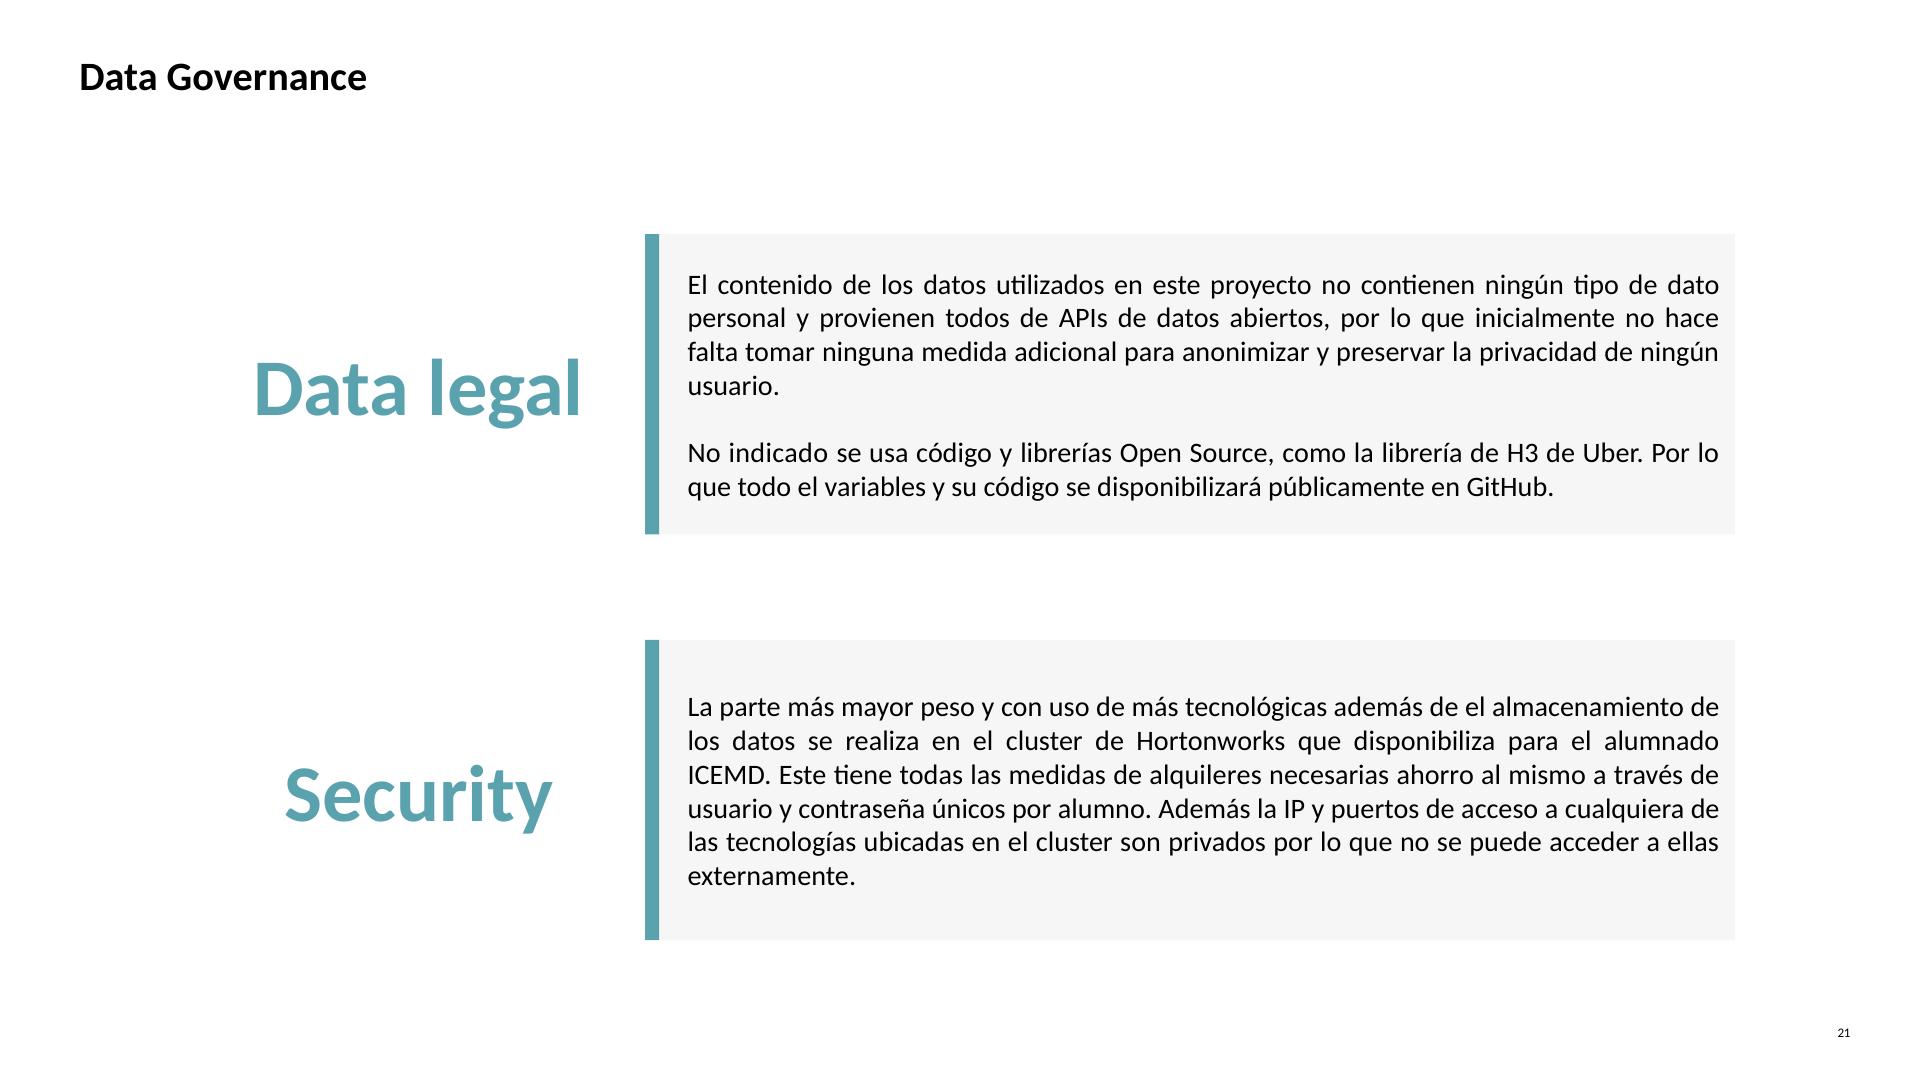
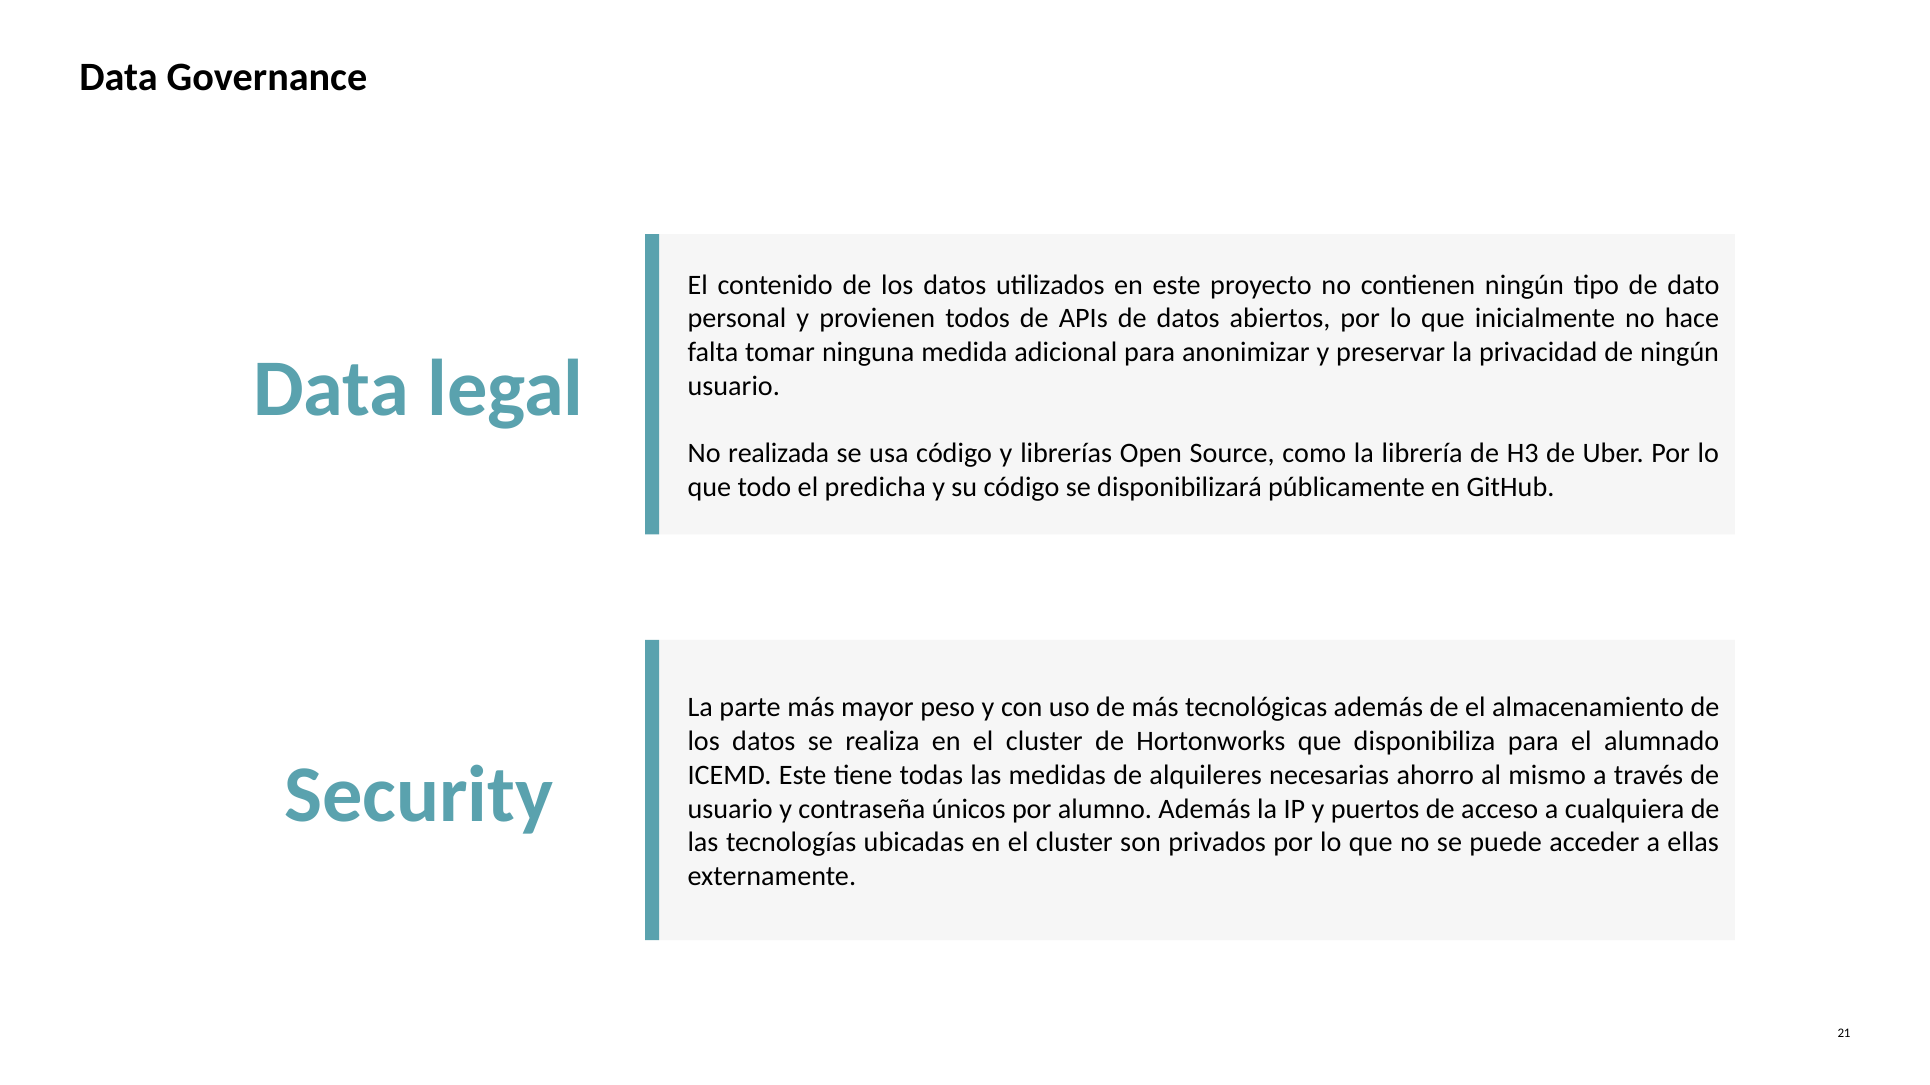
indicado: indicado -> realizada (779, 454)
variables: variables -> predicha (875, 488)
